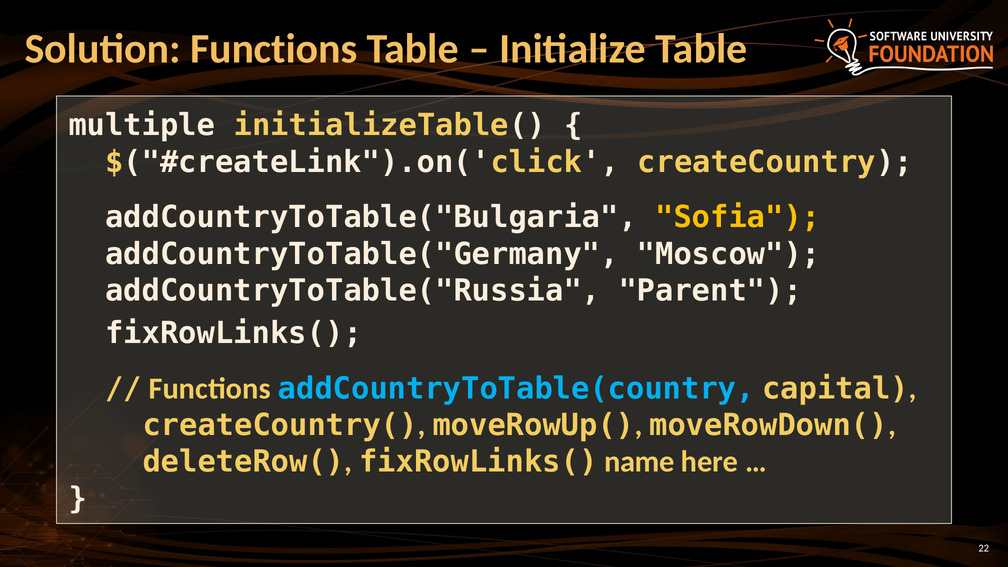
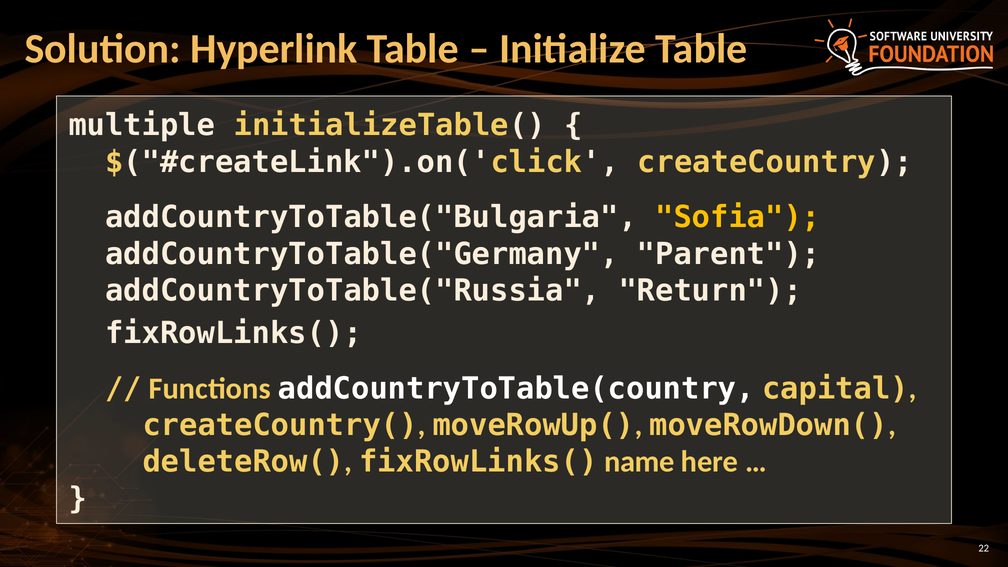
Solution Functions: Functions -> Hyperlink (274, 49)
Moscow: Moscow -> Parent (729, 254)
Parent: Parent -> Return (710, 291)
addCountryToTable(country colour: light blue -> white (516, 389)
